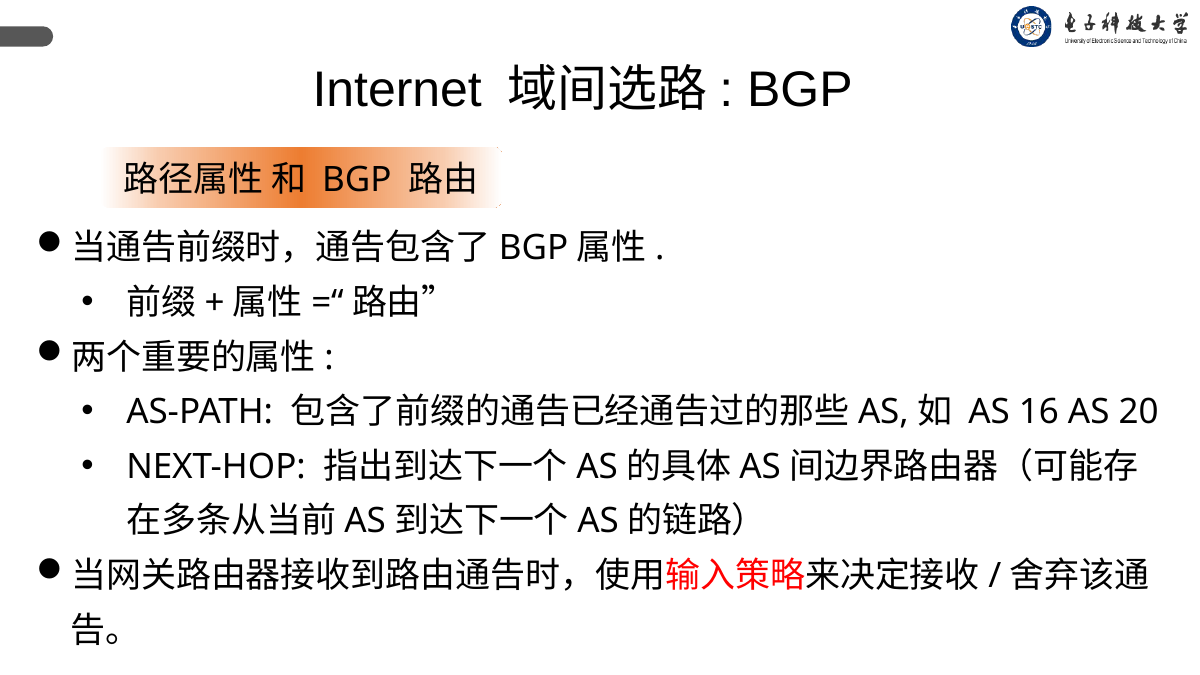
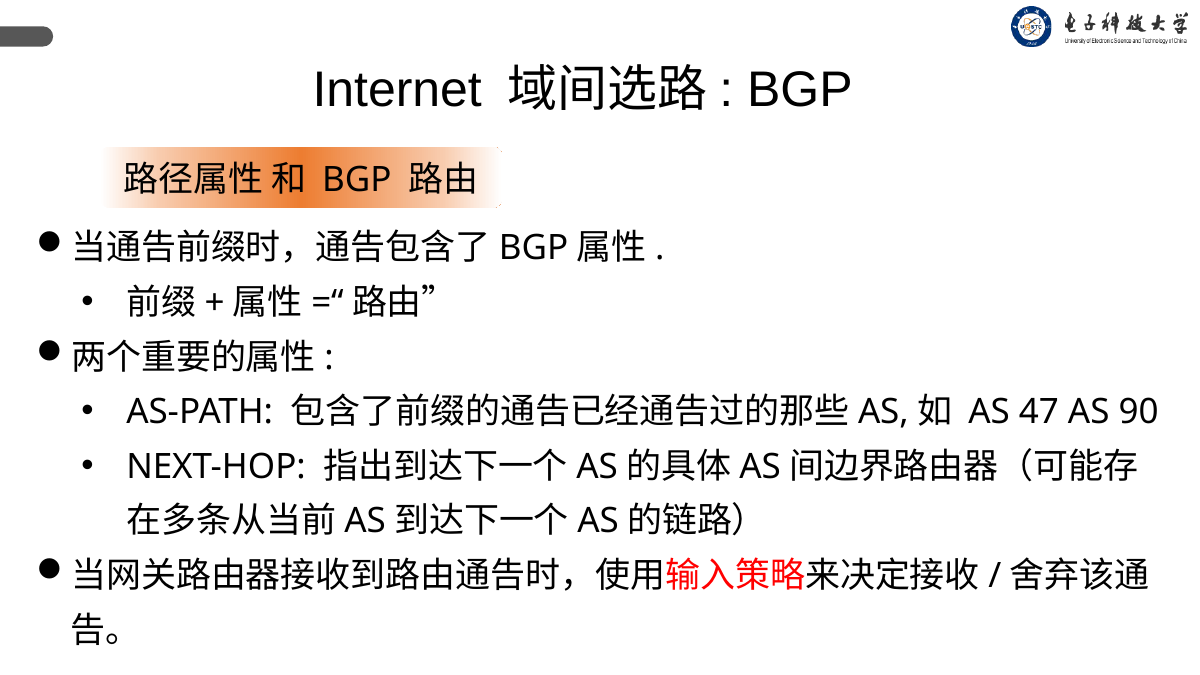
16: 16 -> 47 (1039, 412)
20: 20 -> 90 (1139, 412)
